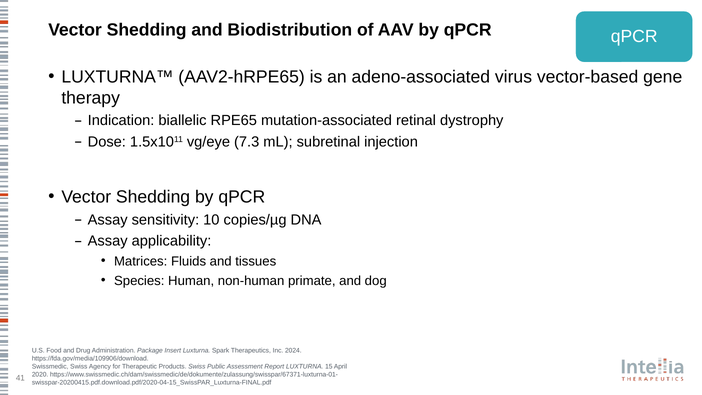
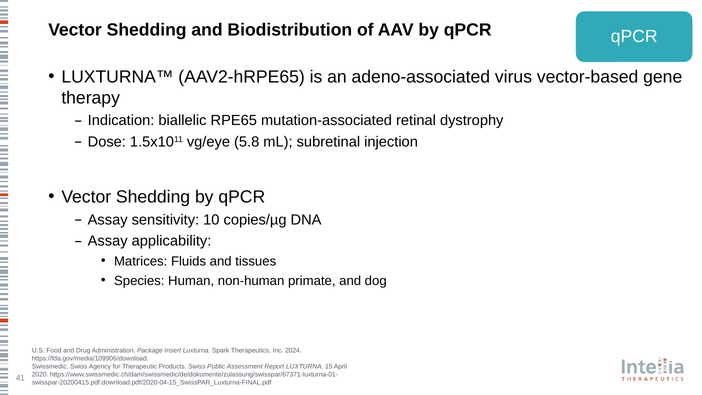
7.3: 7.3 -> 5.8 (247, 142)
